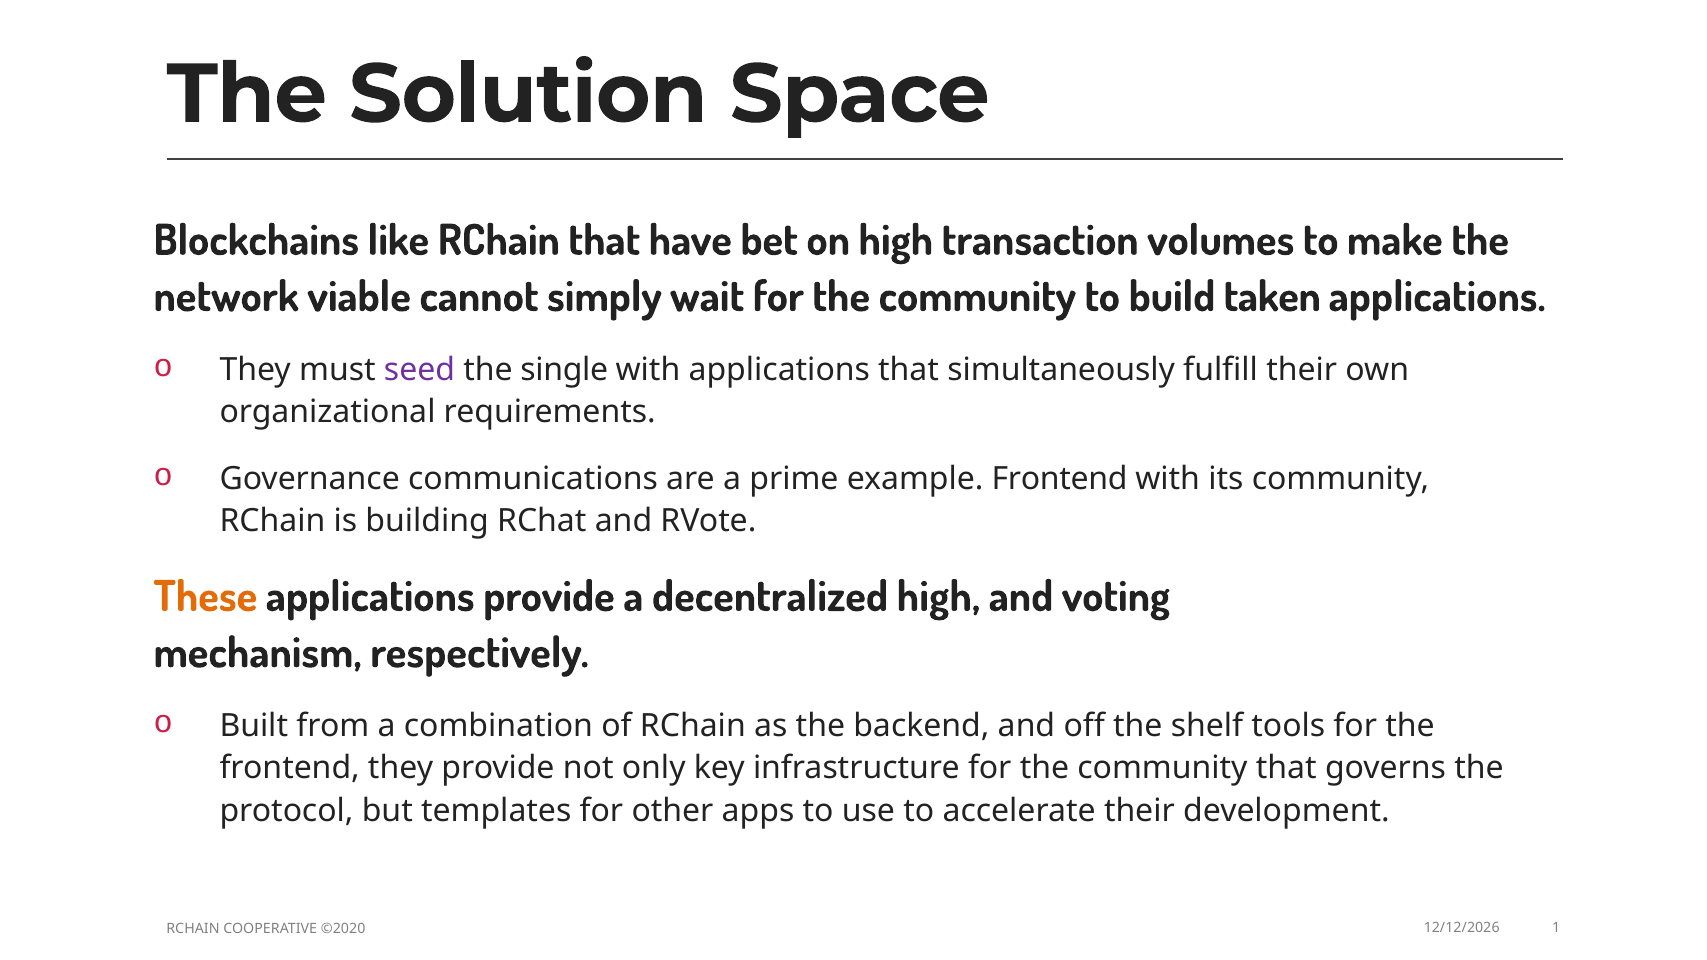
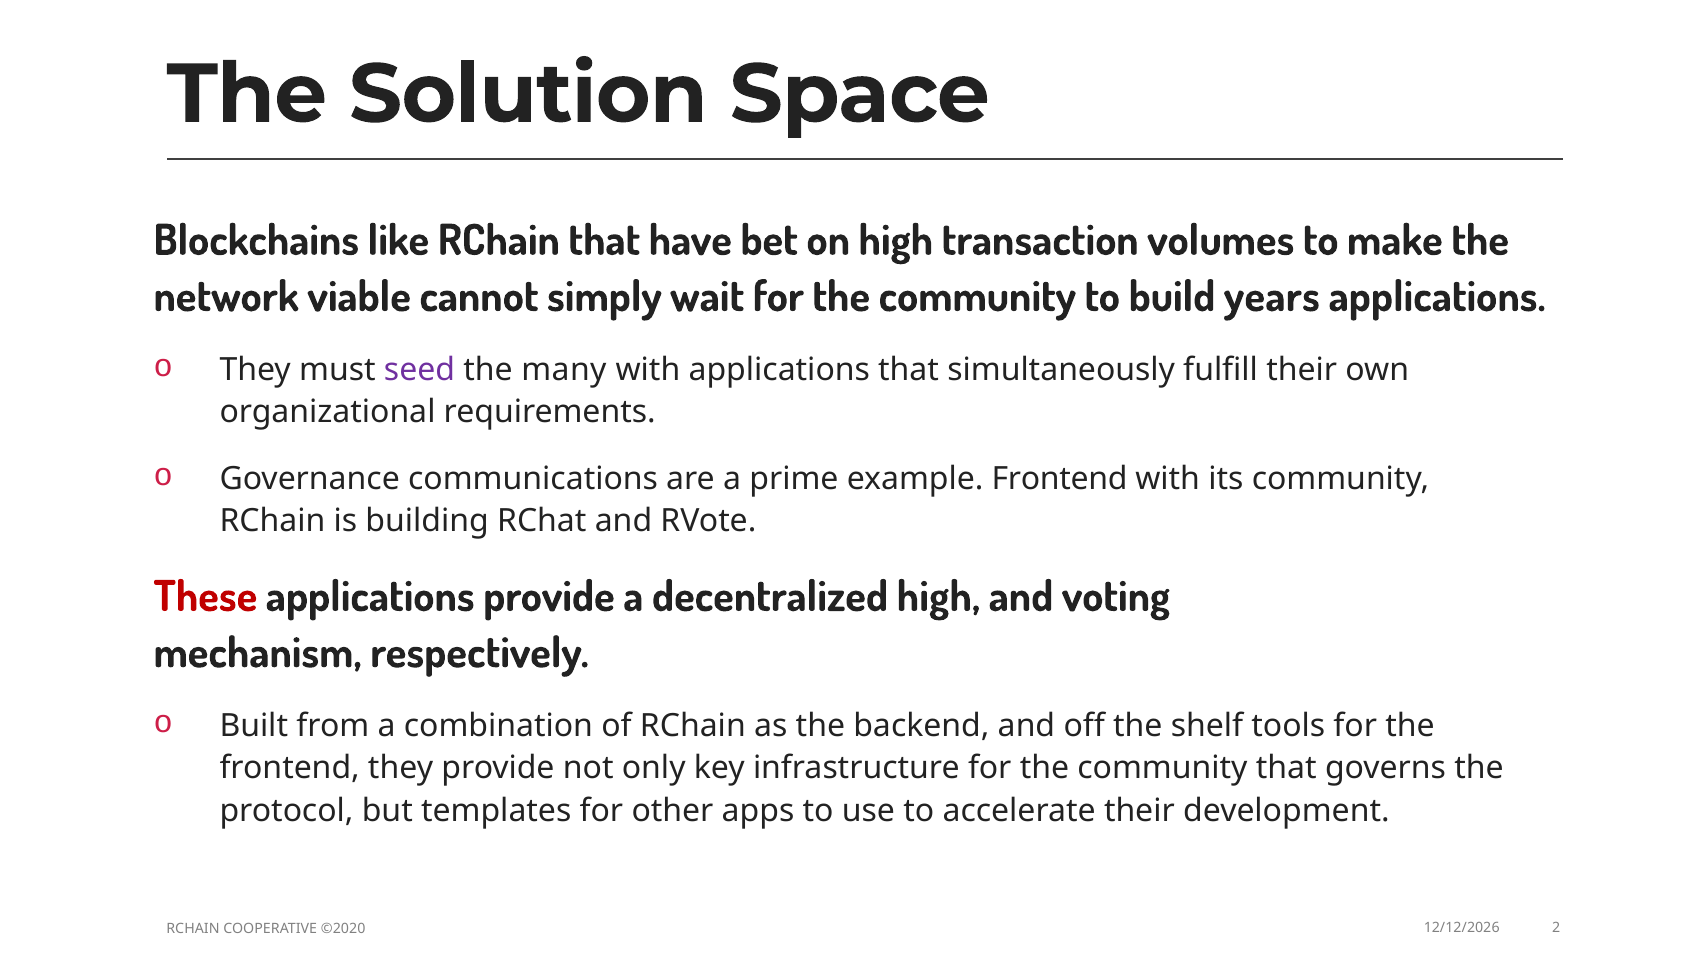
taken: taken -> years (1272, 297)
single: single -> many (564, 370)
These colour: orange -> red (205, 597)
1: 1 -> 2 (1556, 928)
